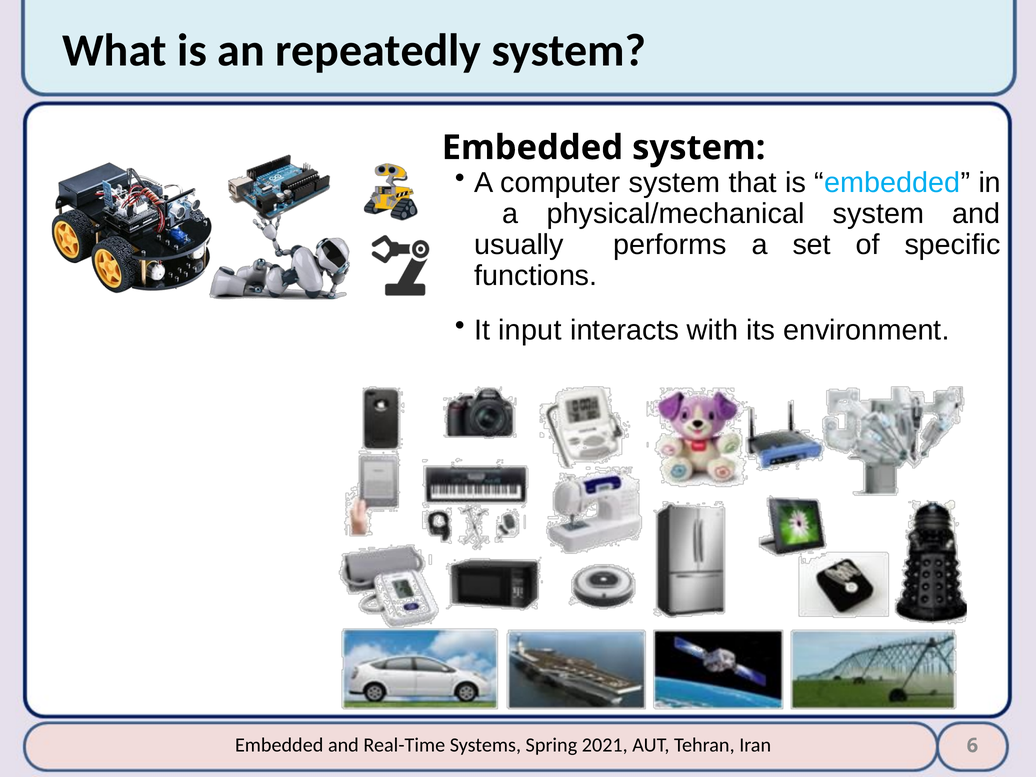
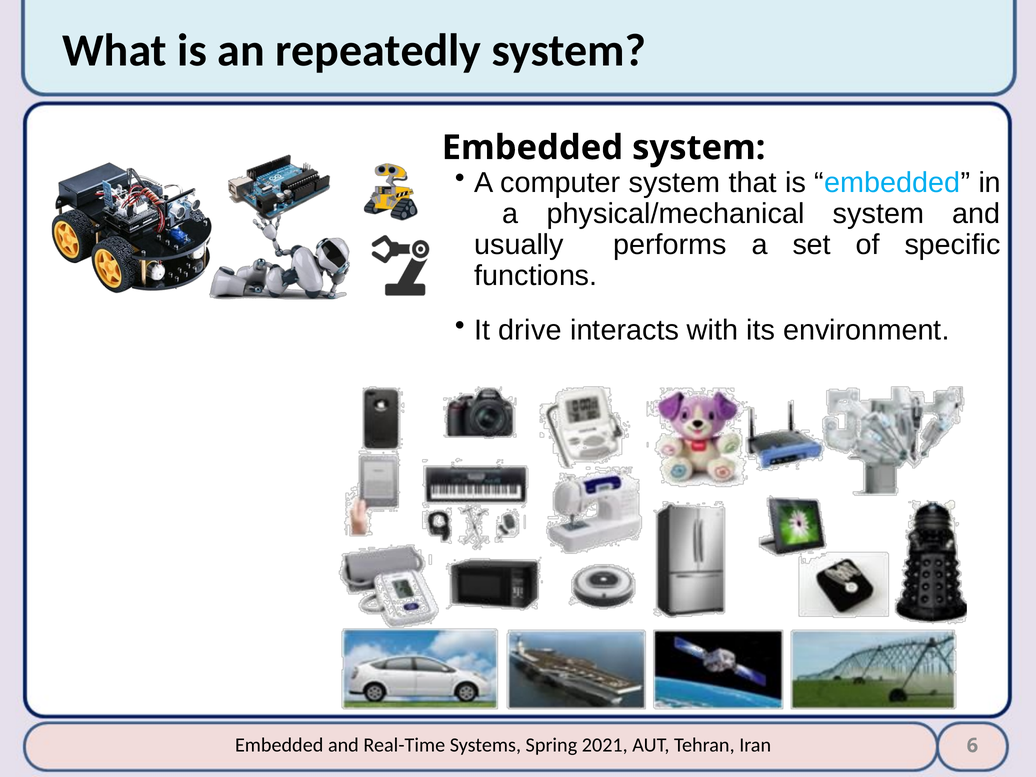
input: input -> drive (530, 330)
